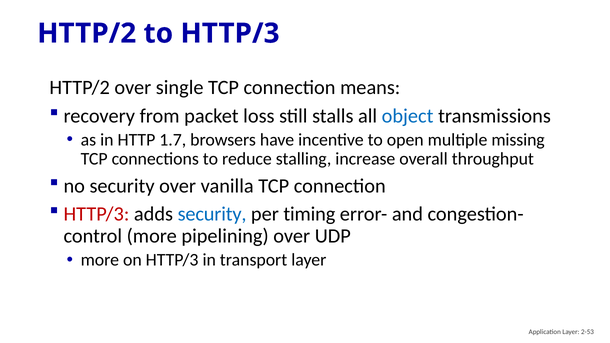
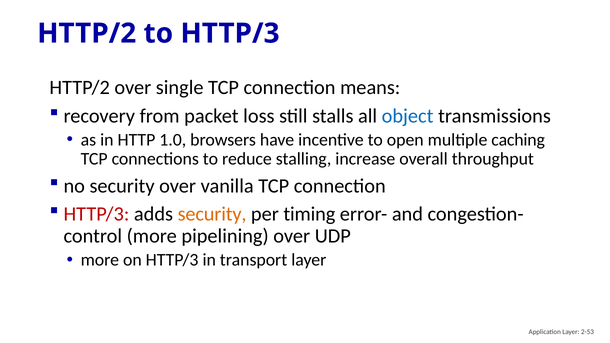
1.7: 1.7 -> 1.0 (173, 140)
missing: missing -> caching (518, 140)
security colour: blue -> orange (212, 214)
